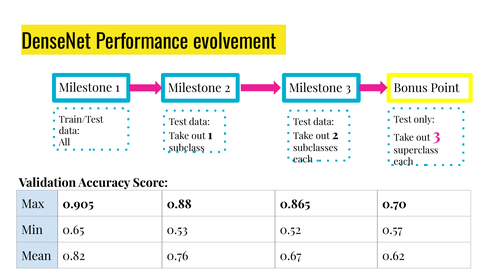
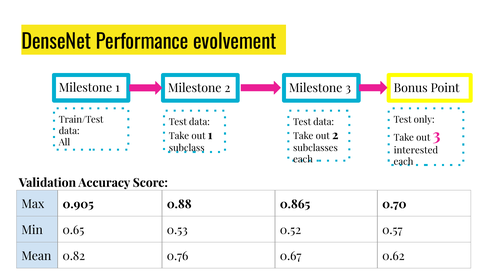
superclass: superclass -> interested (416, 150)
